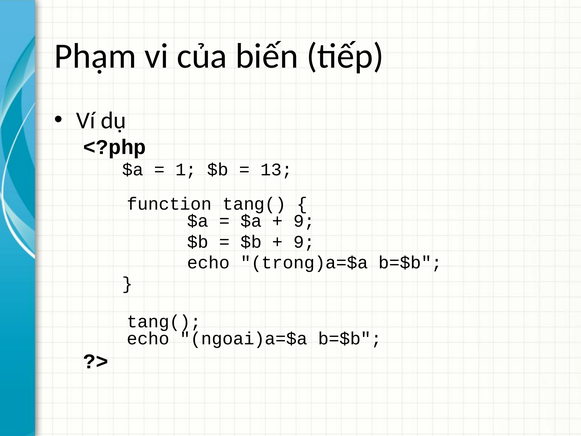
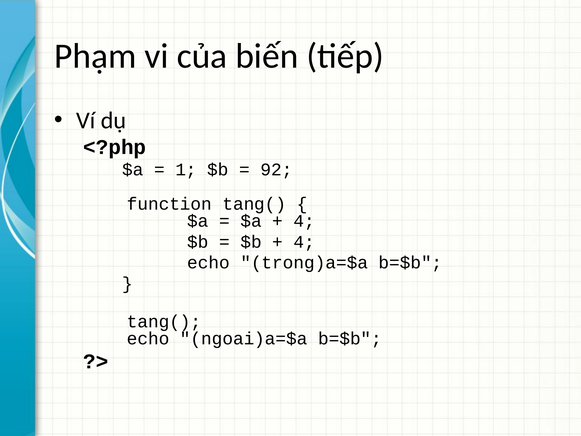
13: 13 -> 92 (276, 170)
9: 9 -> 4 (304, 221)
9: 9 -> 4 (304, 242)
